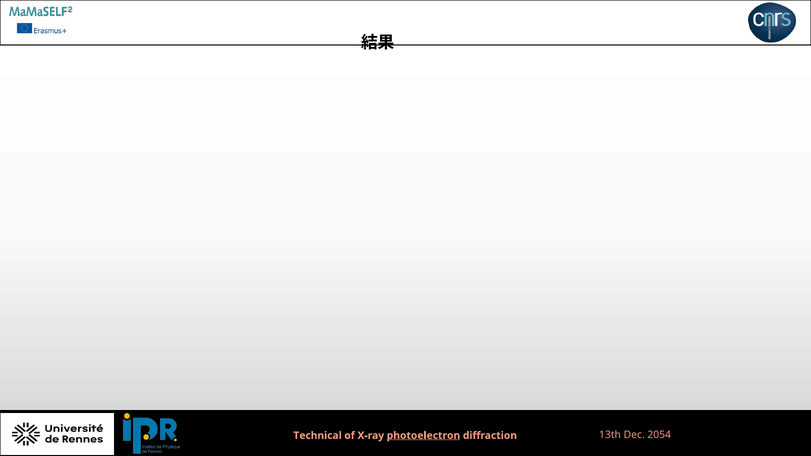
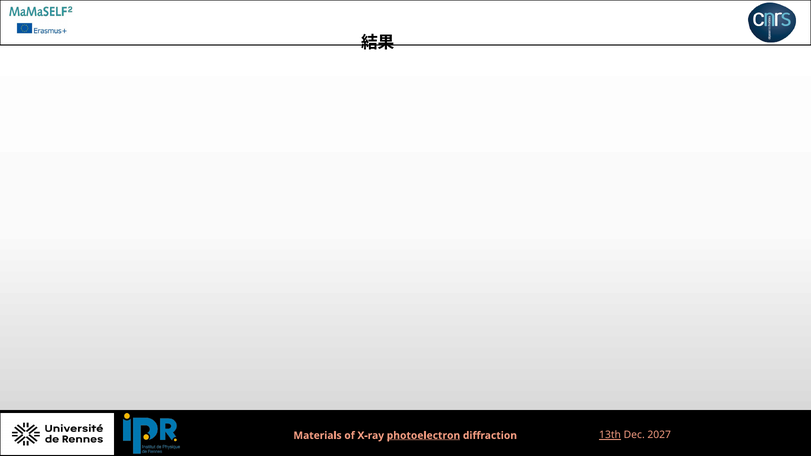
Technical: Technical -> Materials (318, 436)
13th underline: none -> present (610, 435)
2054: 2054 -> 2027 (659, 435)
